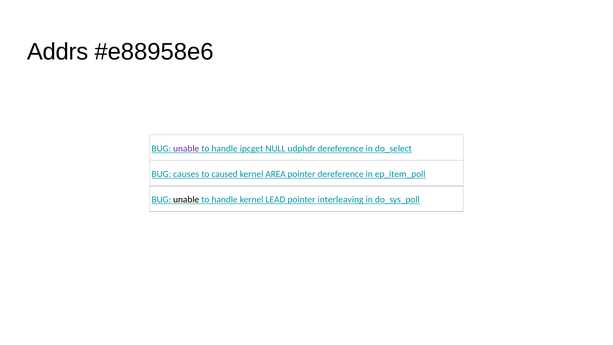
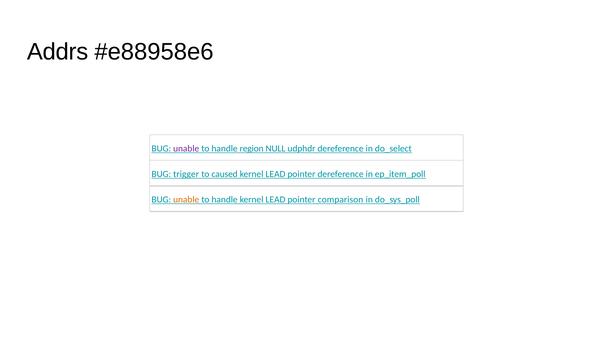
ipcget: ipcget -> region (252, 149)
causes: causes -> trigger (186, 174)
AREA: AREA -> LEAD (276, 174)
unable colour: black -> orange (186, 200)
interleaving: interleaving -> comparison (341, 200)
